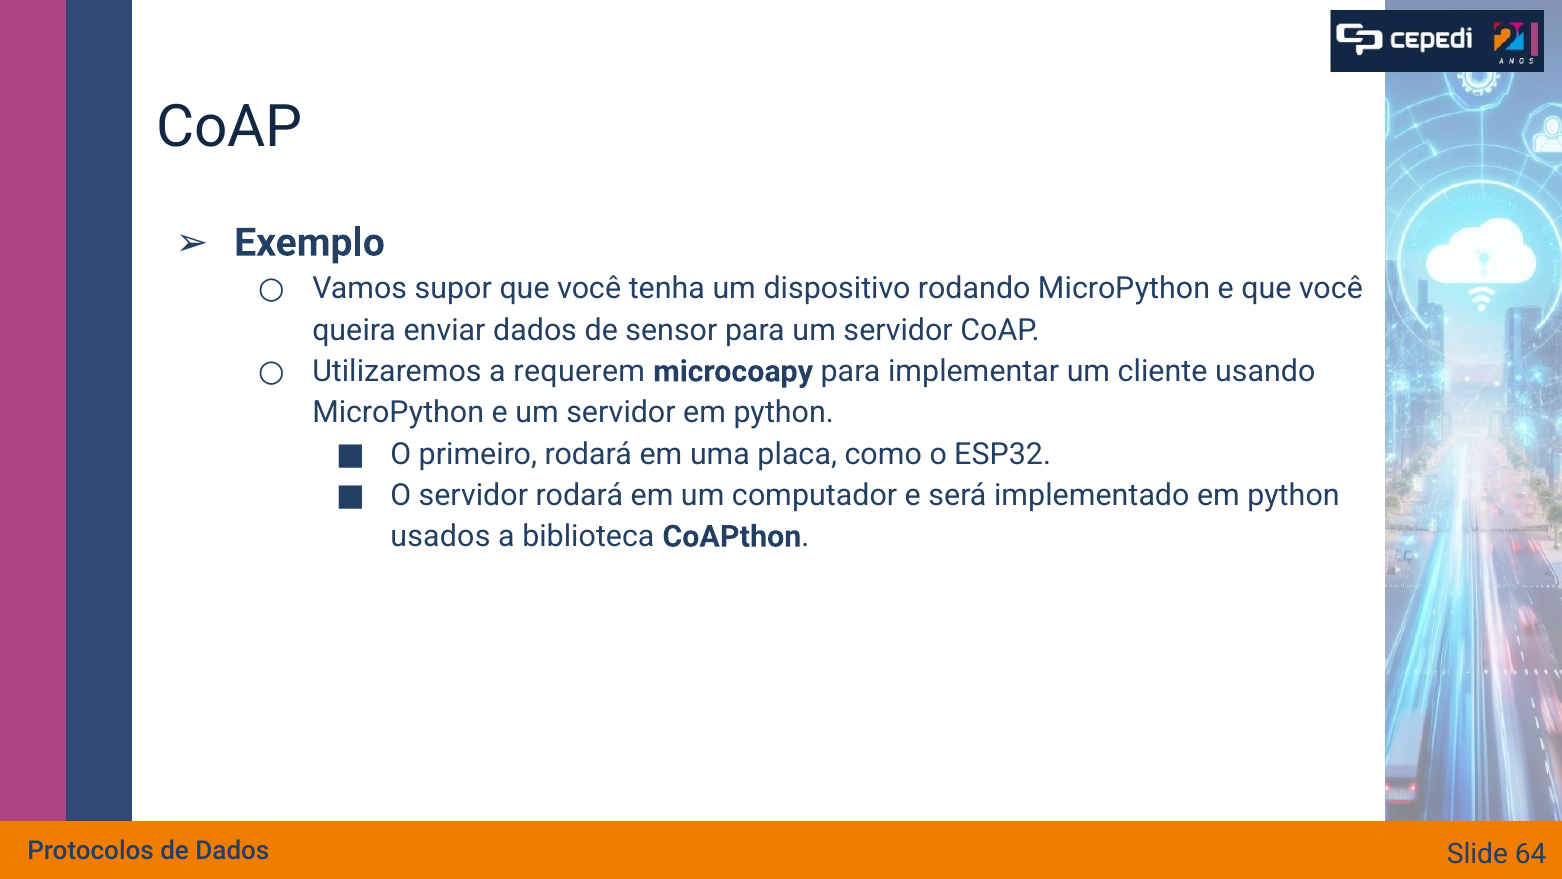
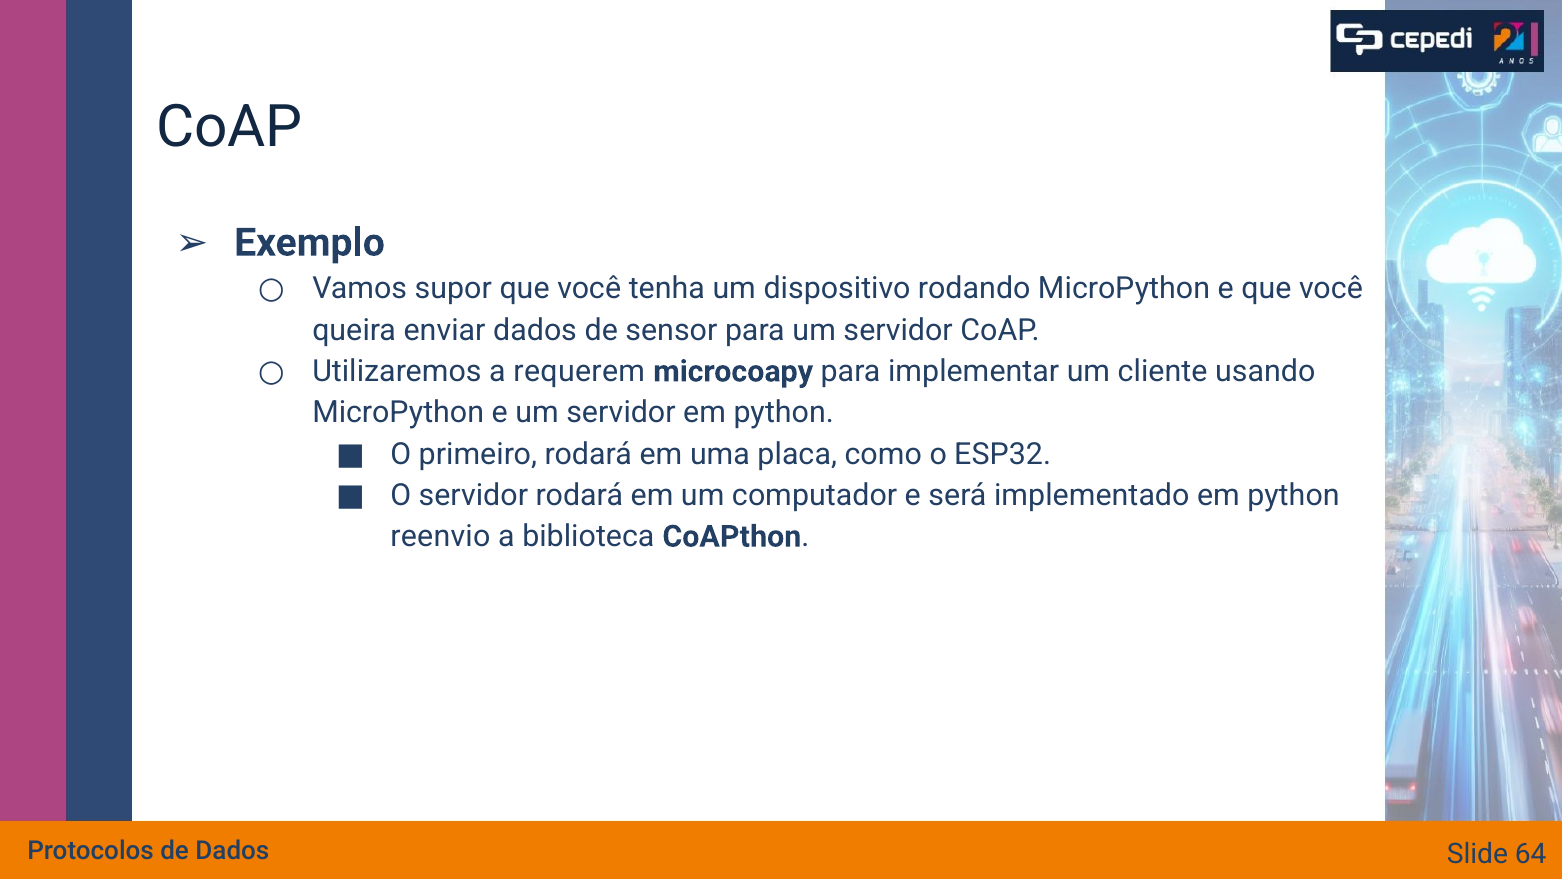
usados: usados -> reenvio (440, 536)
